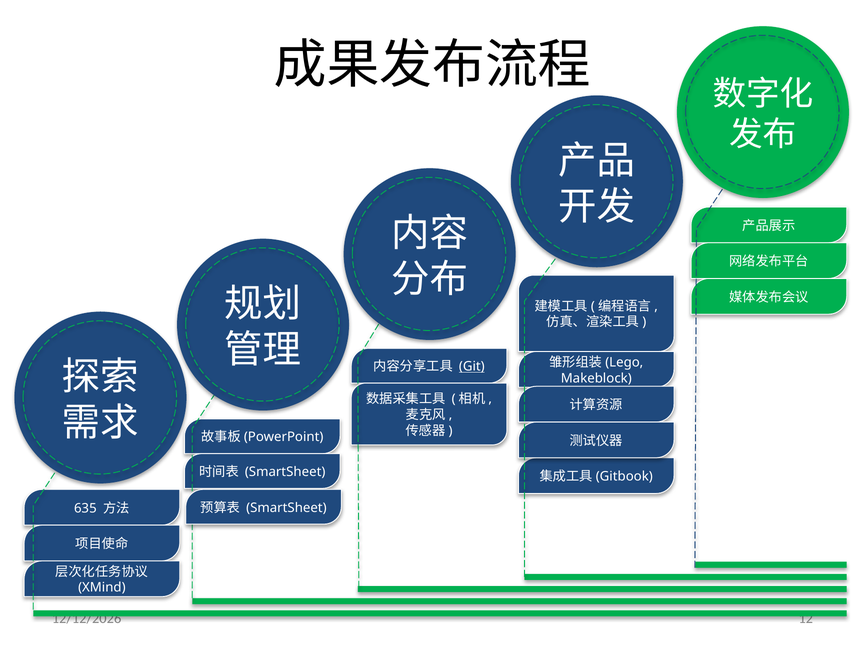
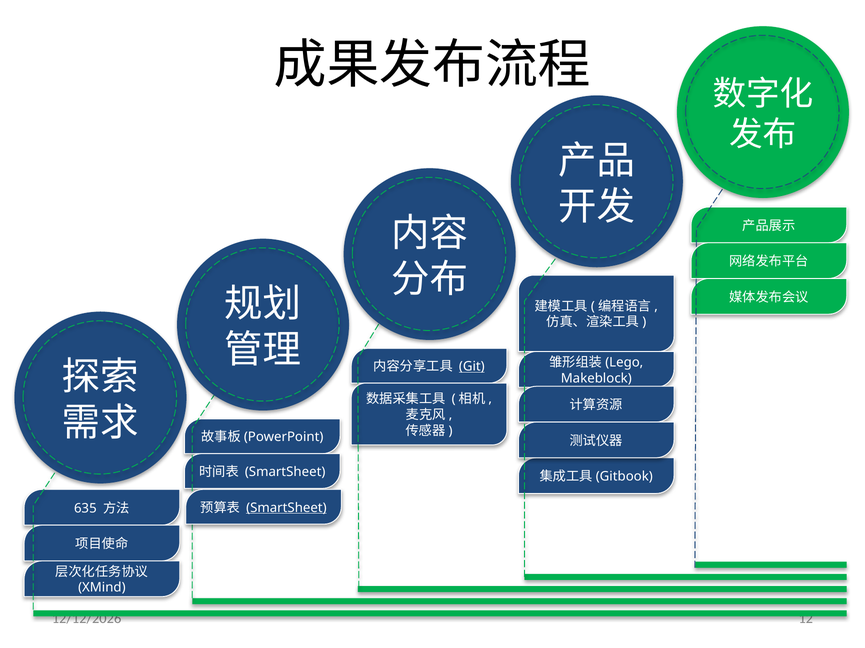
SmartSheet underline: none -> present (286, 508)
